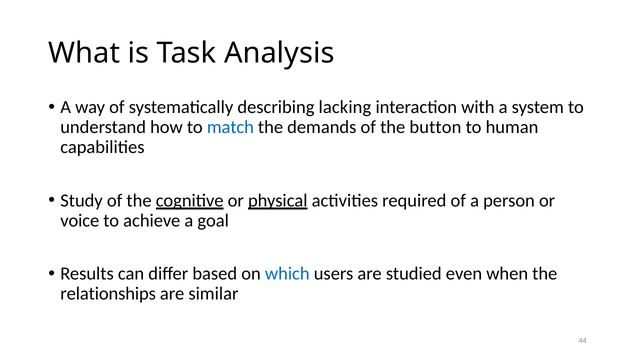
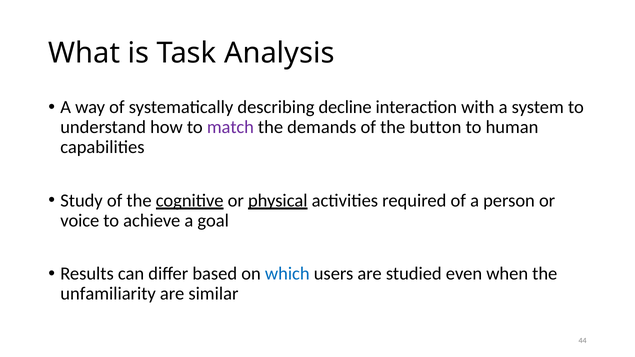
lacking: lacking -> decline (345, 107)
match colour: blue -> purple (230, 127)
relationships: relationships -> unfamiliarity (108, 294)
